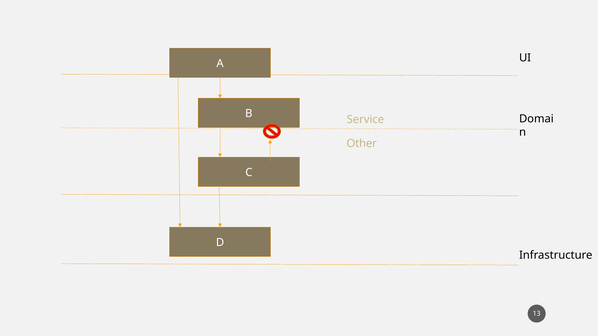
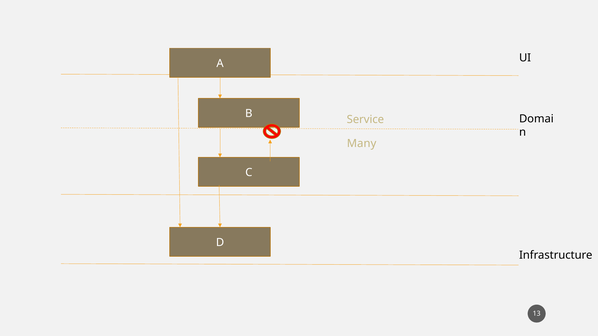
Other: Other -> Many (362, 144)
